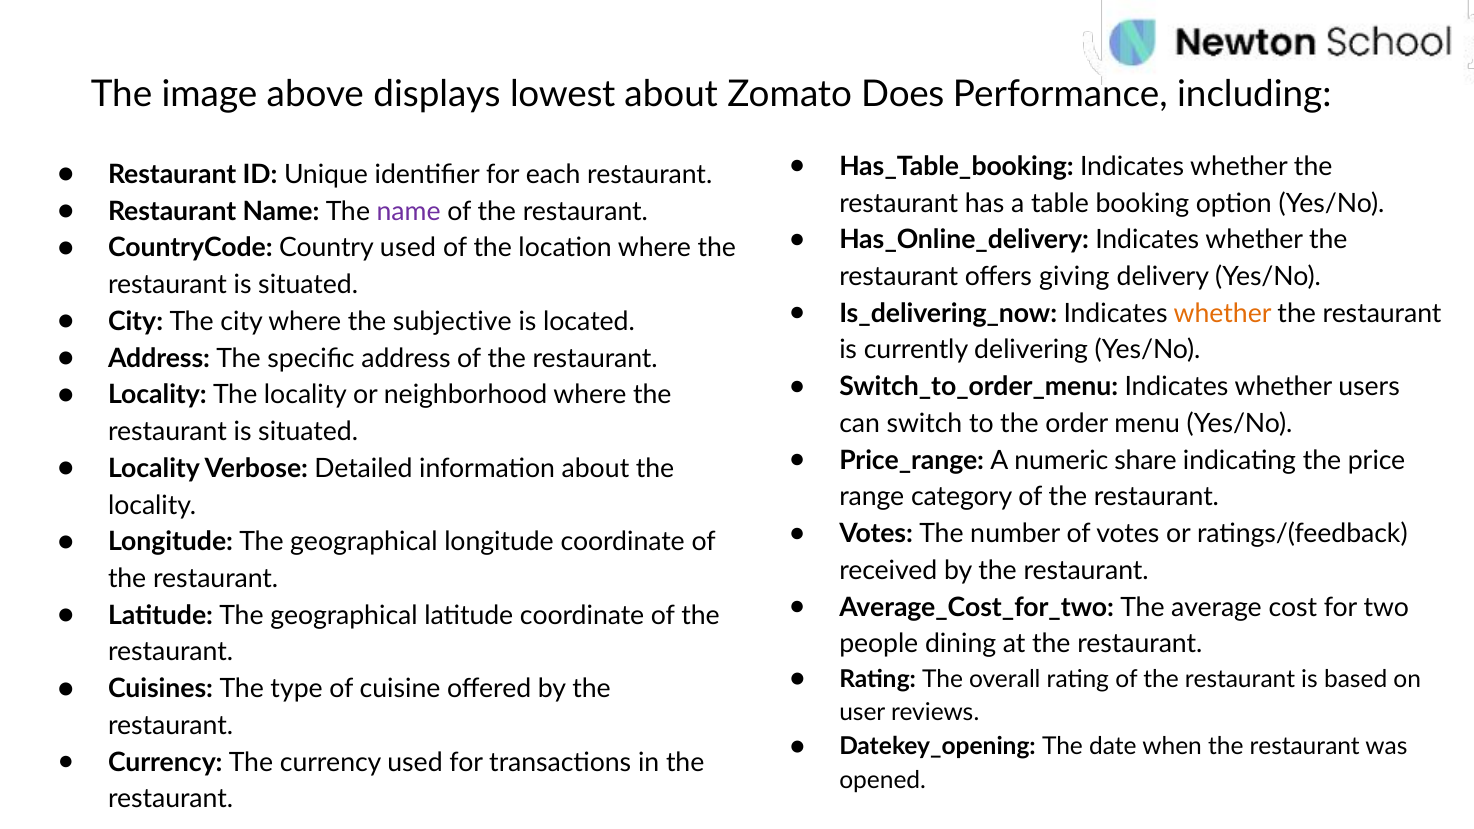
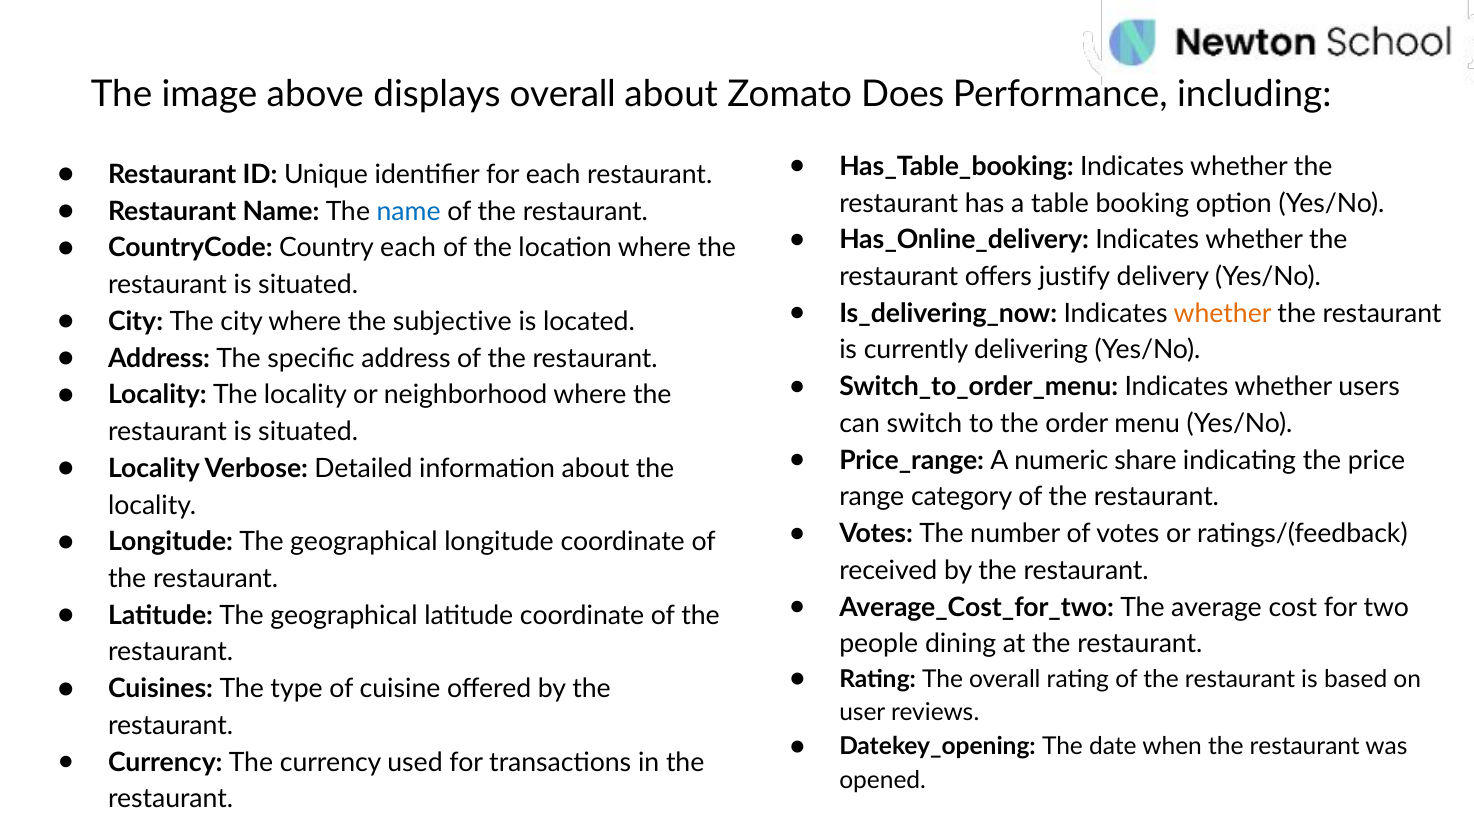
displays lowest: lowest -> overall (563, 94)
name colour: purple -> blue (409, 211)
Country used: used -> each (408, 248)
giving: giving -> justify (1074, 277)
